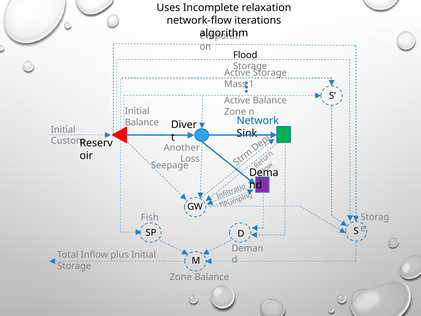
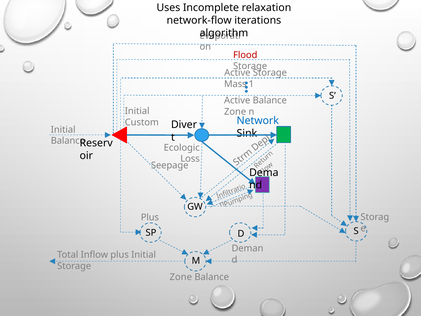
Flood colour: black -> red (245, 55)
Balance: Balance -> Custom (142, 122)
Custom: Custom -> Balance (68, 141)
Another: Another -> Ecologic (182, 147)
Fish: Fish -> Plus (150, 217)
